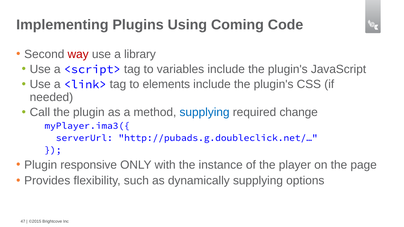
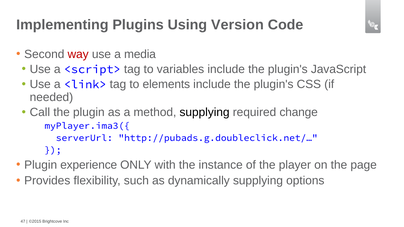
Coming: Coming -> Version (237, 25)
library: library -> media (140, 54)
supplying colour: blue -> black (205, 112)
responsive: responsive -> experience (89, 165)
